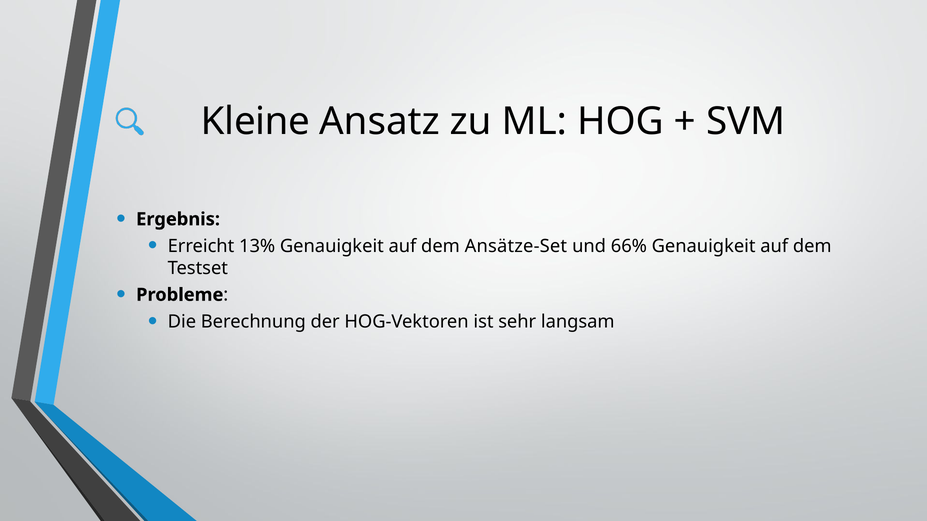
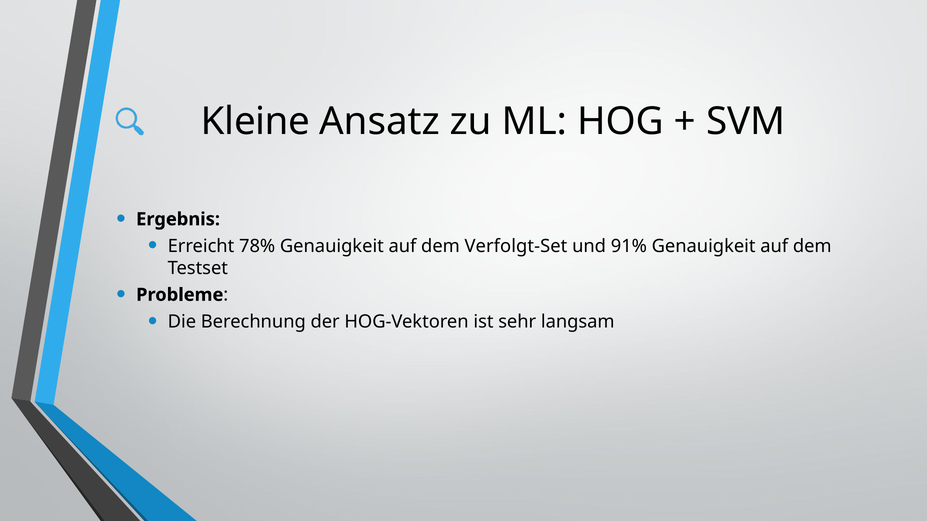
13%: 13% -> 78% (257, 246)
Ansätze-Set: Ansätze-Set -> Verfolgt-Set (516, 246)
66%: 66% -> 91% (629, 246)
